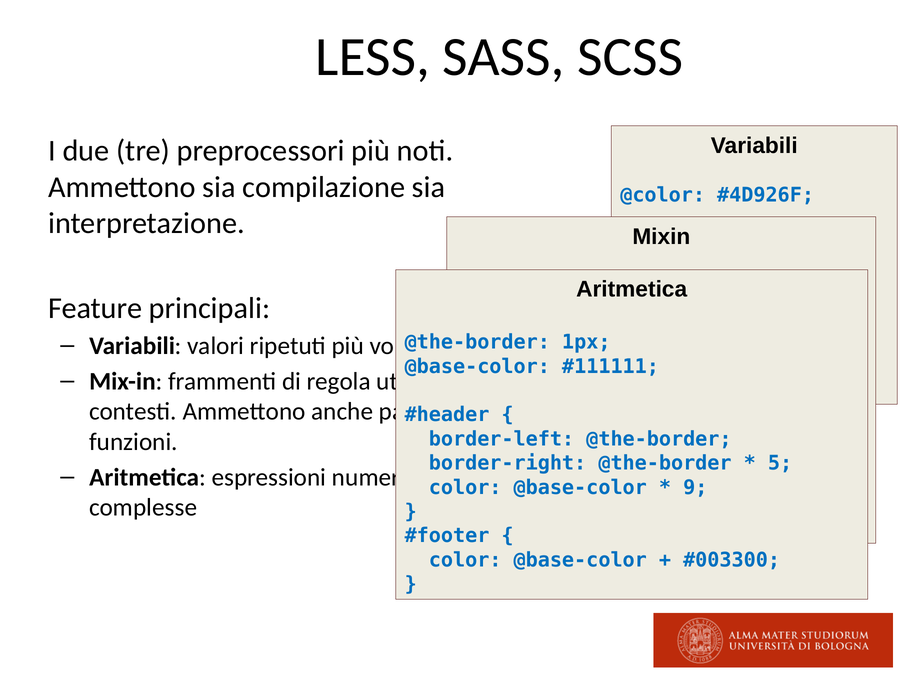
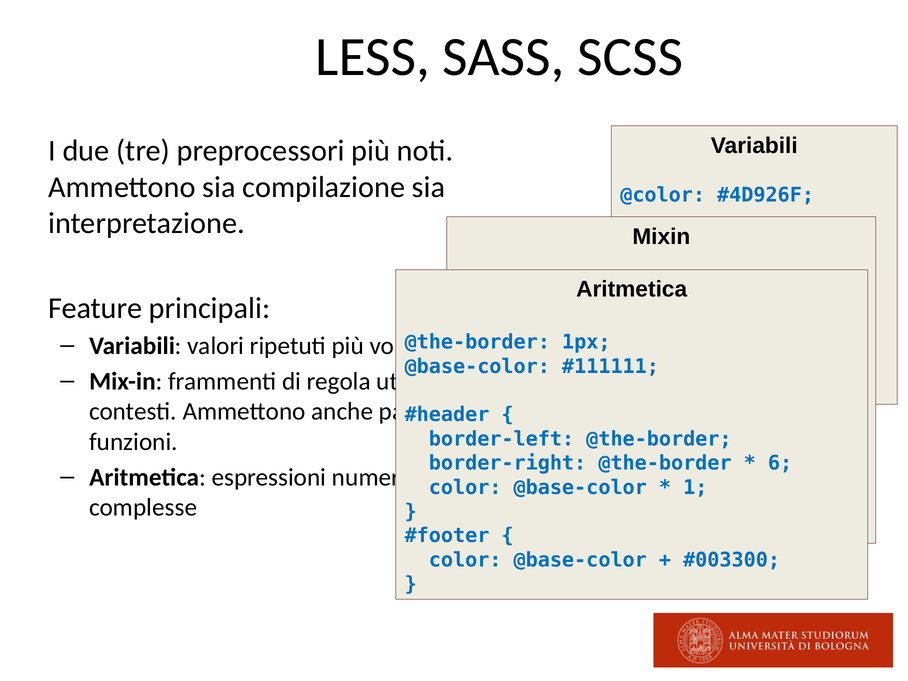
5: 5 -> 6 (780, 463)
9: 9 -> 1 (695, 487)
